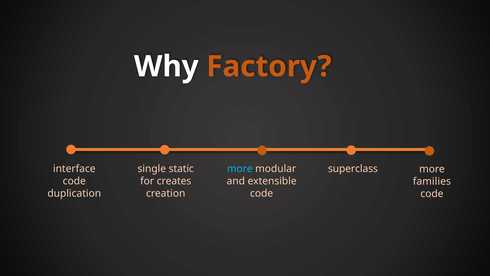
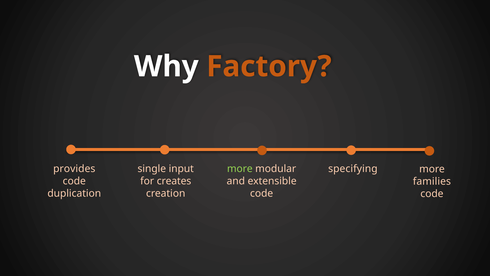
interface: interface -> provides (74, 169)
static: static -> input (181, 169)
more colour: light blue -> light green (240, 169)
superclass: superclass -> specifying (353, 169)
